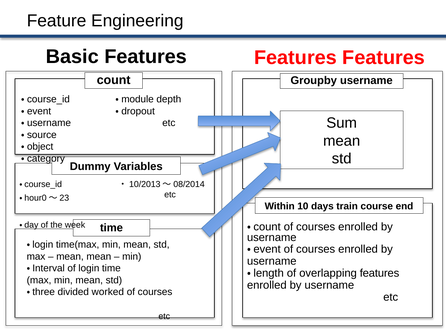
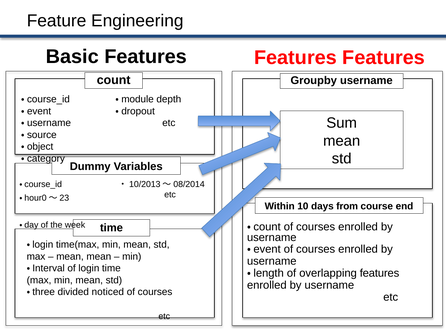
train: train -> from (347, 207)
worked: worked -> noticed (108, 292)
